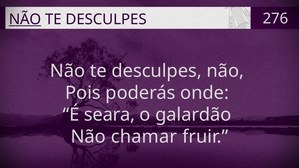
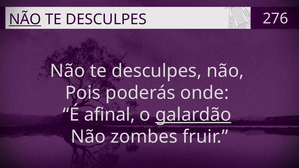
seara: seara -> afinal (109, 115)
galardão underline: none -> present (193, 115)
chamar: chamar -> zombes (144, 137)
